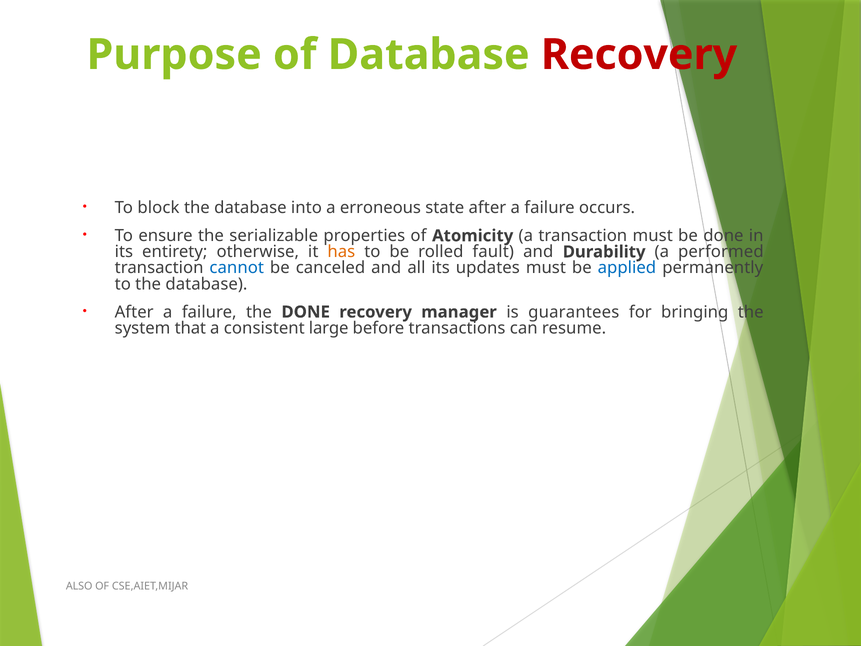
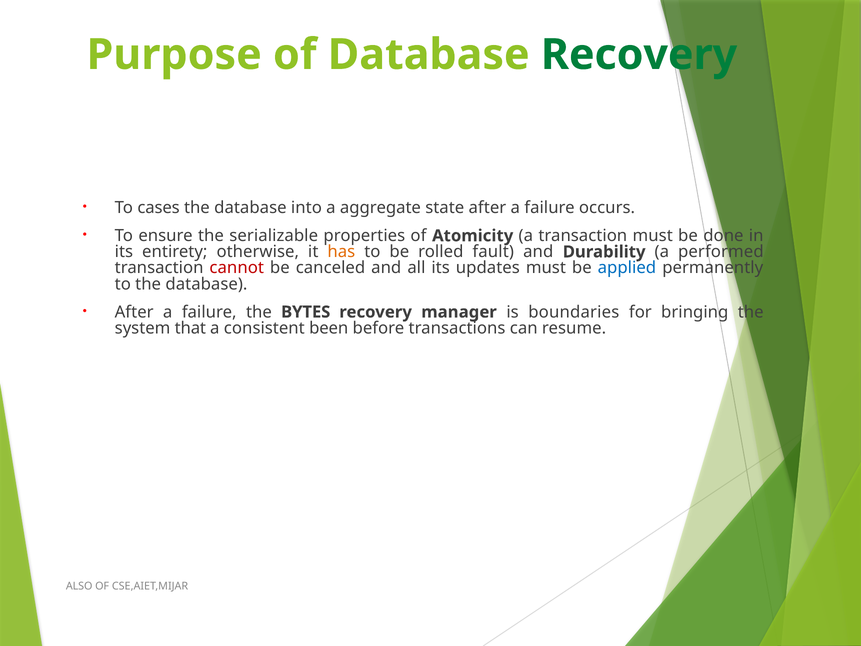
Recovery colour: red -> green (639, 55)
block: block -> cases (159, 208)
erroneous: erroneous -> aggregate (380, 208)
cannot colour: blue -> red (237, 268)
the DONE: DONE -> BYTES (306, 312)
guarantees: guarantees -> boundaries (574, 312)
large: large -> been (329, 328)
